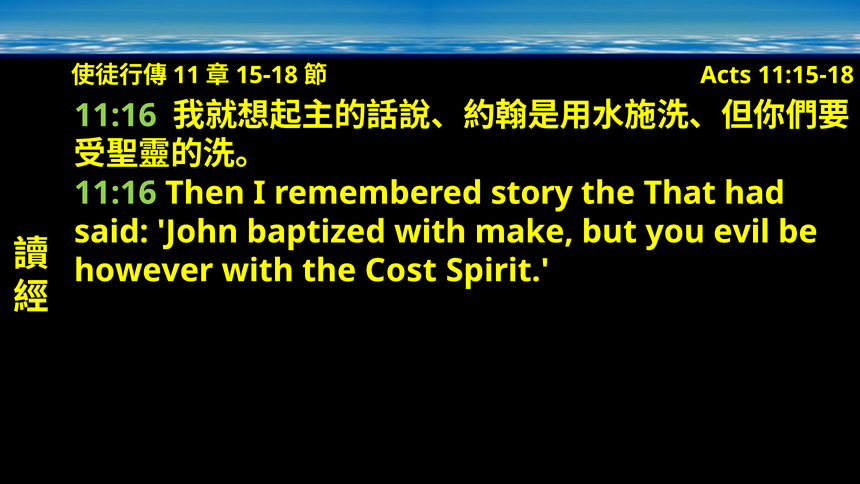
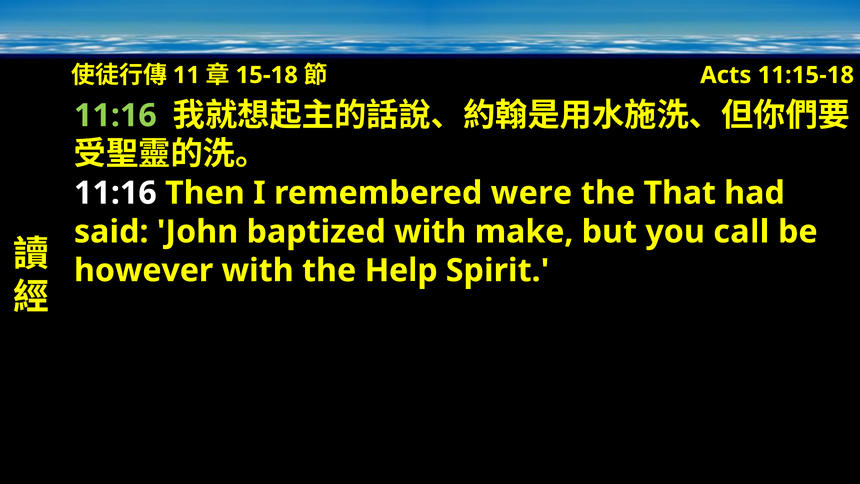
11:16 colour: light green -> white (115, 193)
story: story -> were (531, 193)
evil: evil -> call (741, 232)
Cost: Cost -> Help (401, 270)
